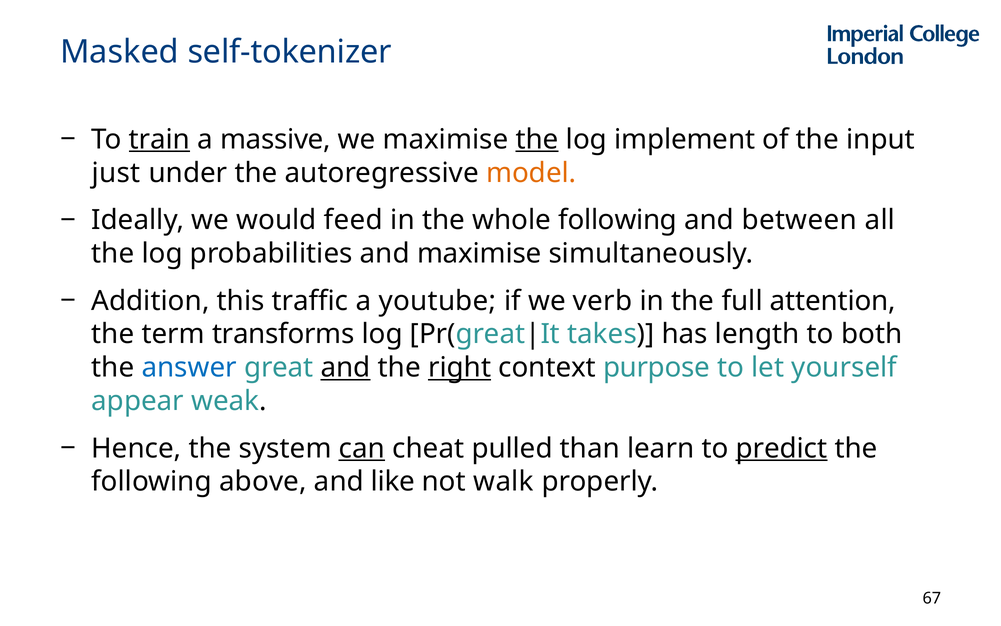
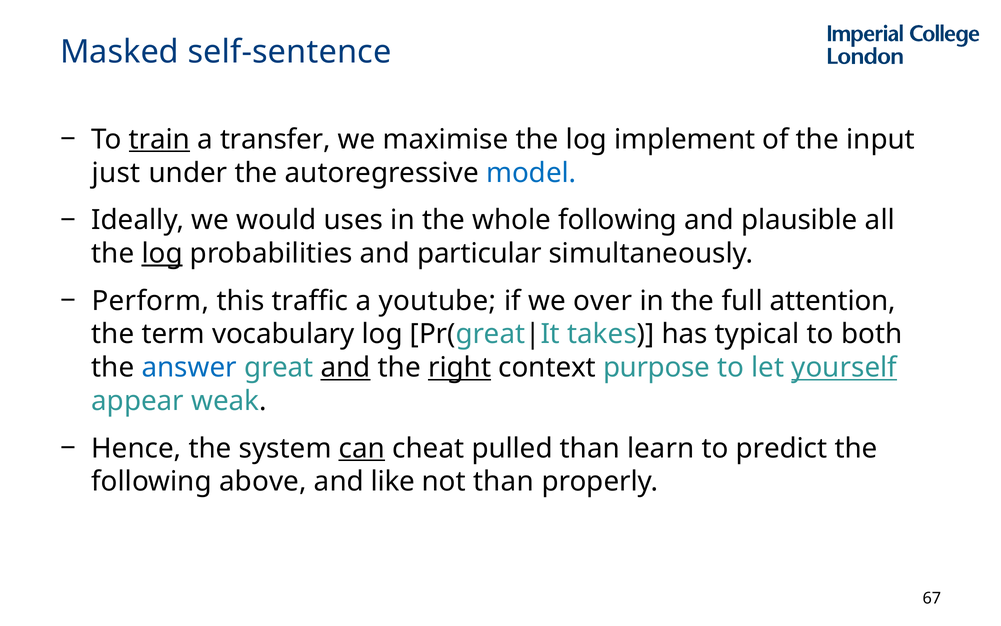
self-tokenizer: self-tokenizer -> self-sentence (289, 52)
massive: massive -> transfer (275, 139)
the underline: present -> none (537, 139)
model colour: orange -> blue (531, 173)
feed: feed -> uses (353, 220)
between: between -> plausible (799, 220)
log underline: none -> present (162, 253)
and maximise: maximise -> particular (479, 253)
Addition: Addition -> Perform (150, 301)
verb: verb -> over (602, 301)
transforms: transforms -> vocabulary (283, 334)
length: length -> typical (757, 334)
yourself underline: none -> present (844, 367)
predict underline: present -> none (782, 448)
not walk: walk -> than (504, 482)
